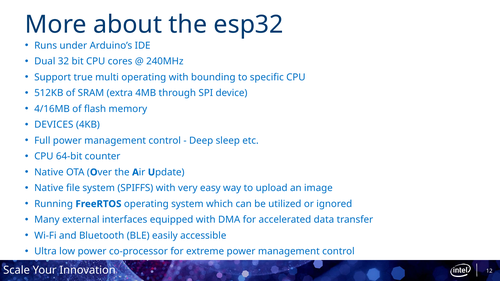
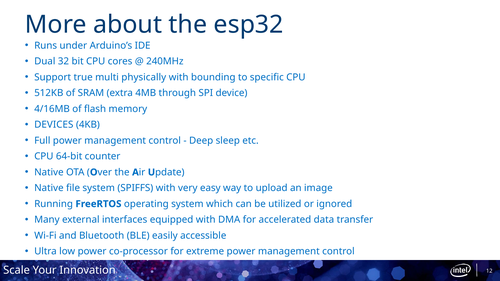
multi operating: operating -> physically (144, 77)
